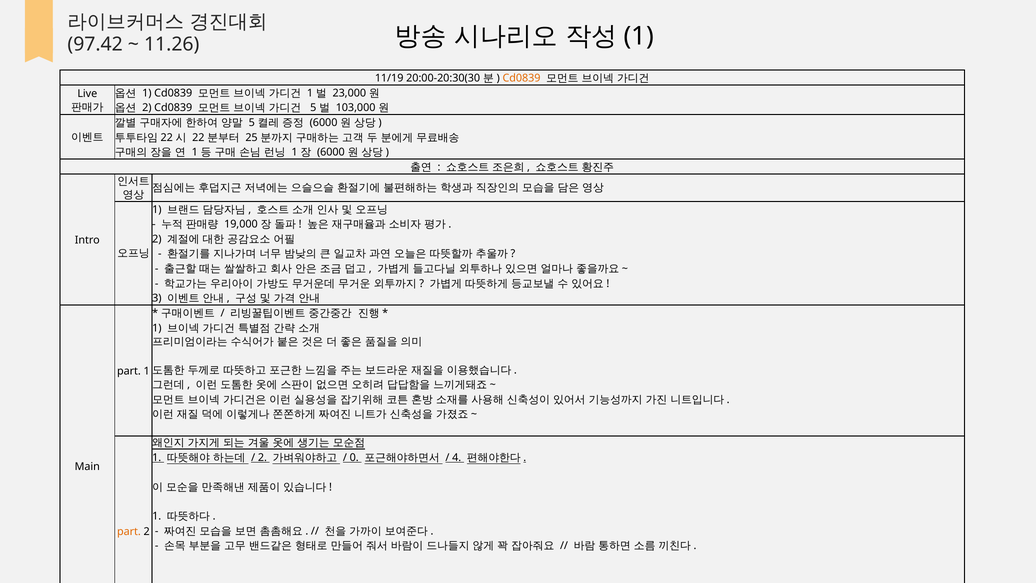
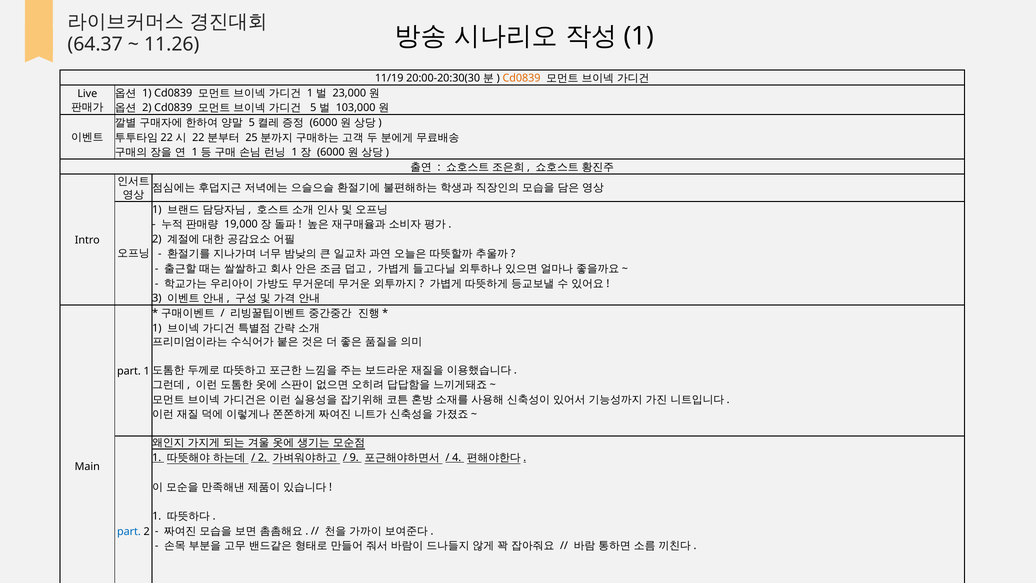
97.42: 97.42 -> 64.37 (95, 44)
0: 0 -> 9 (354, 457)
part colour: orange -> blue (129, 532)
